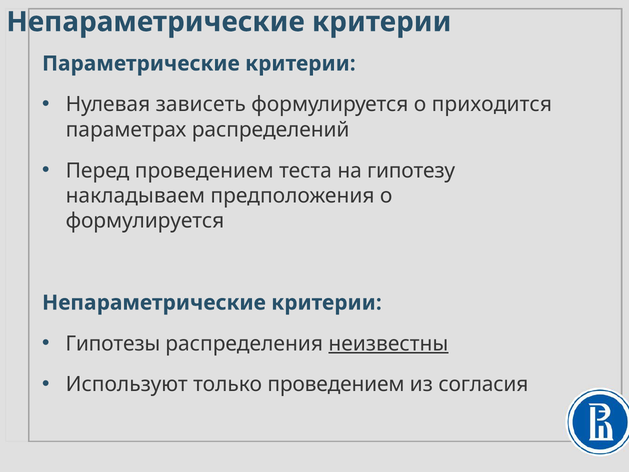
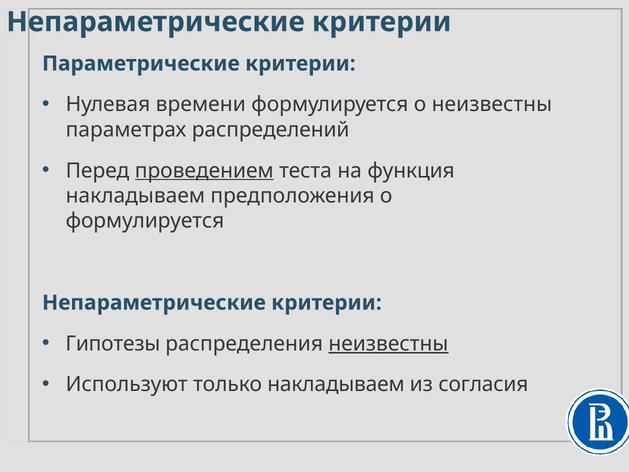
зависеть: зависеть -> времени (201, 104)
о приходится: приходится -> неизвестны (492, 104)
проведением underline: none -> present (204, 170)
гипотезу: гипотезу -> функция (411, 170)
только проведением: проведением -> накладываем (336, 384)
